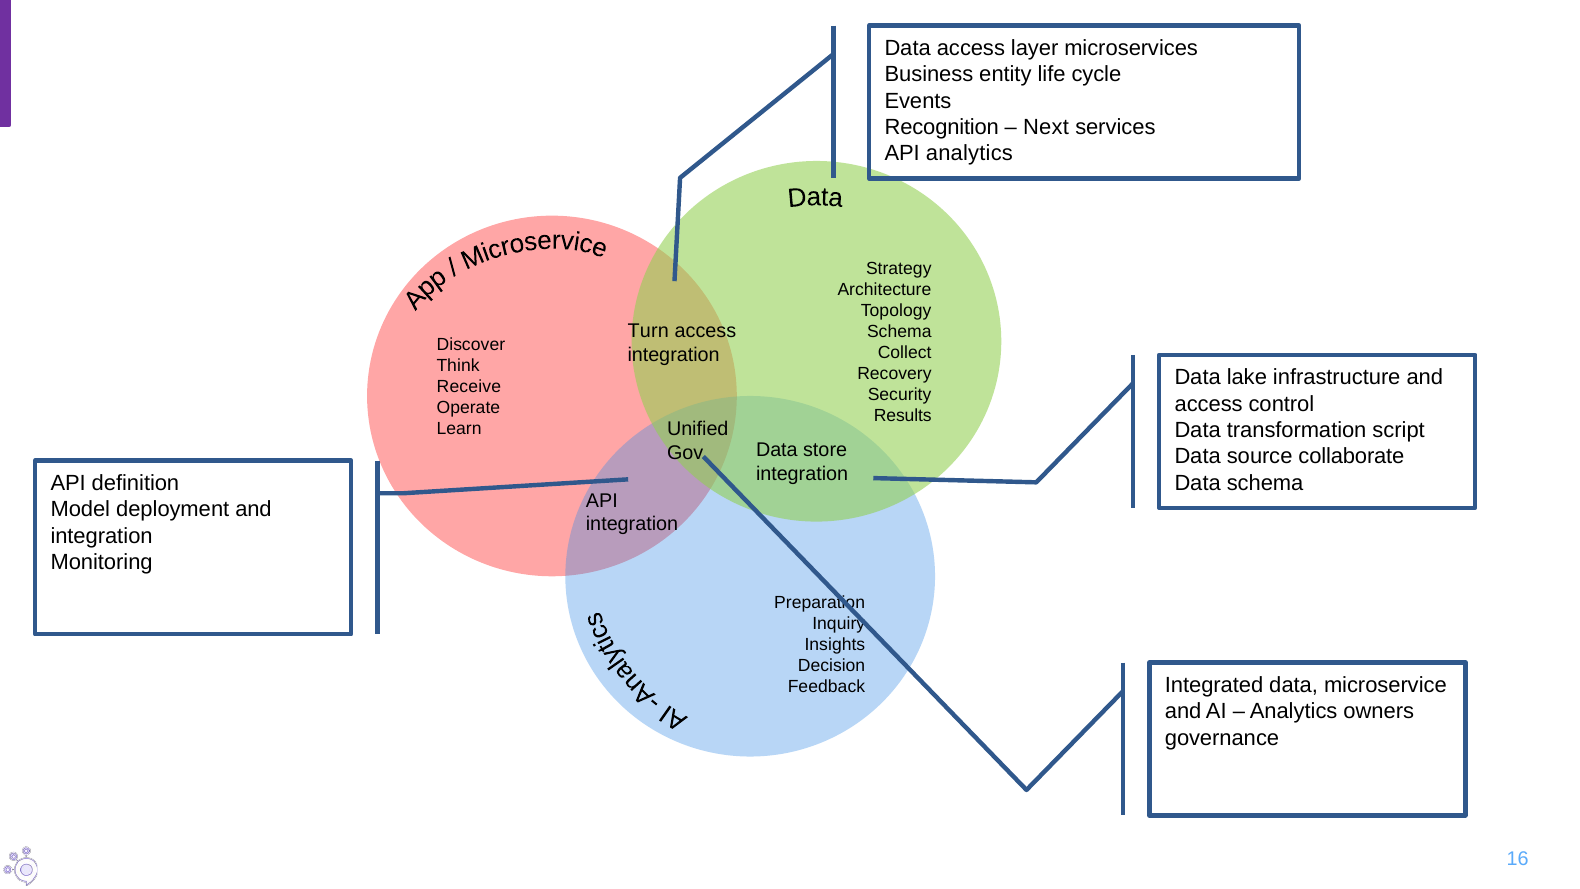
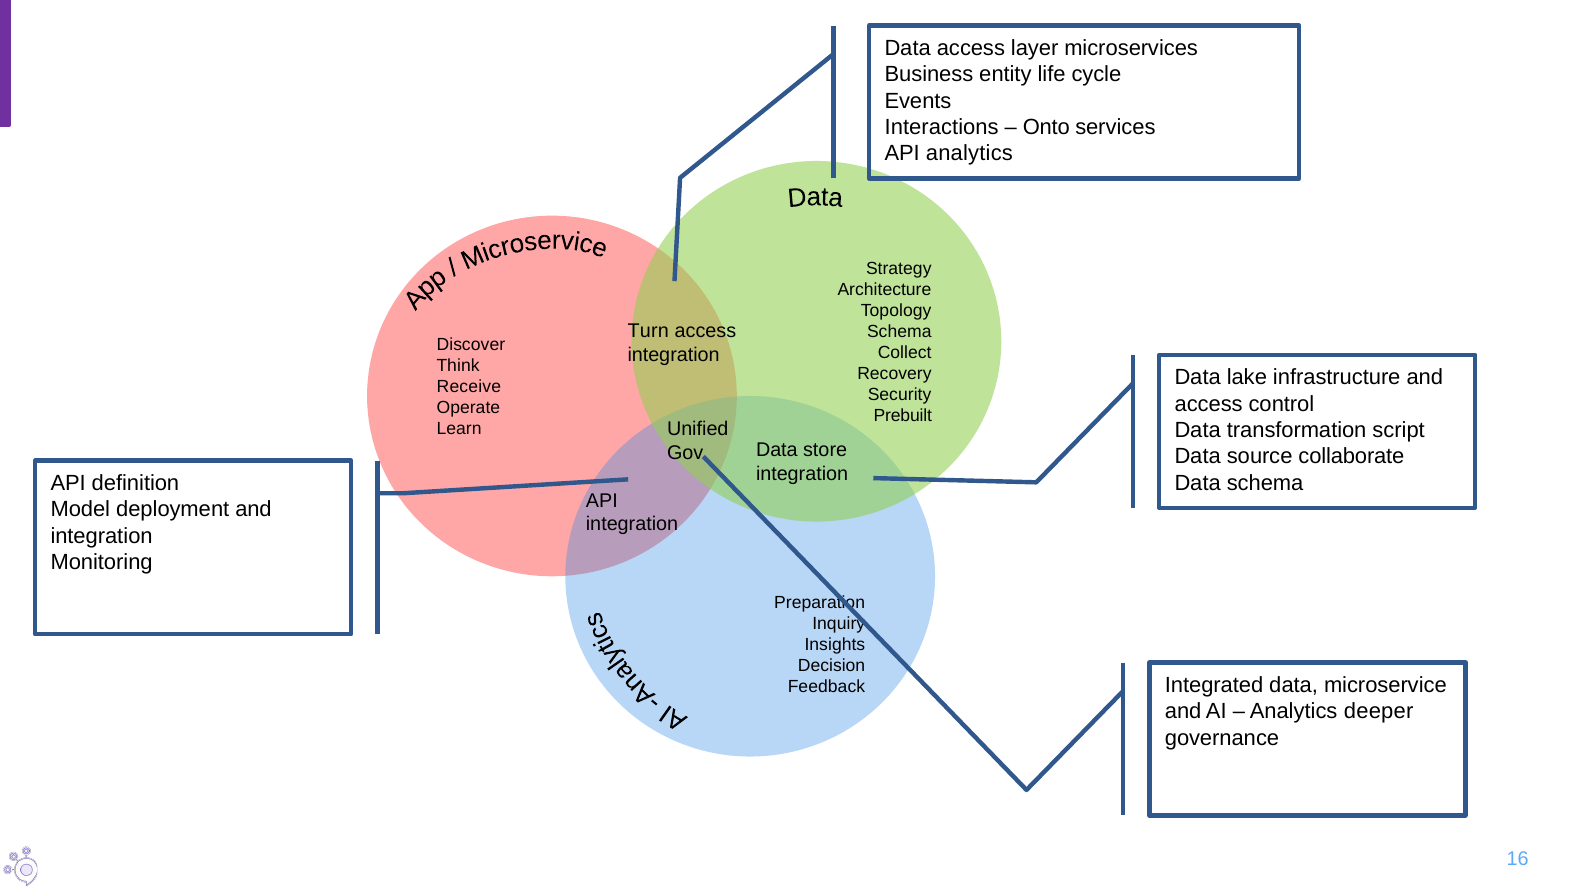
Recognition: Recognition -> Interactions (942, 127)
Next: Next -> Onto (1046, 127)
Results: Results -> Prebuilt (903, 416)
owners: owners -> deeper (1379, 711)
